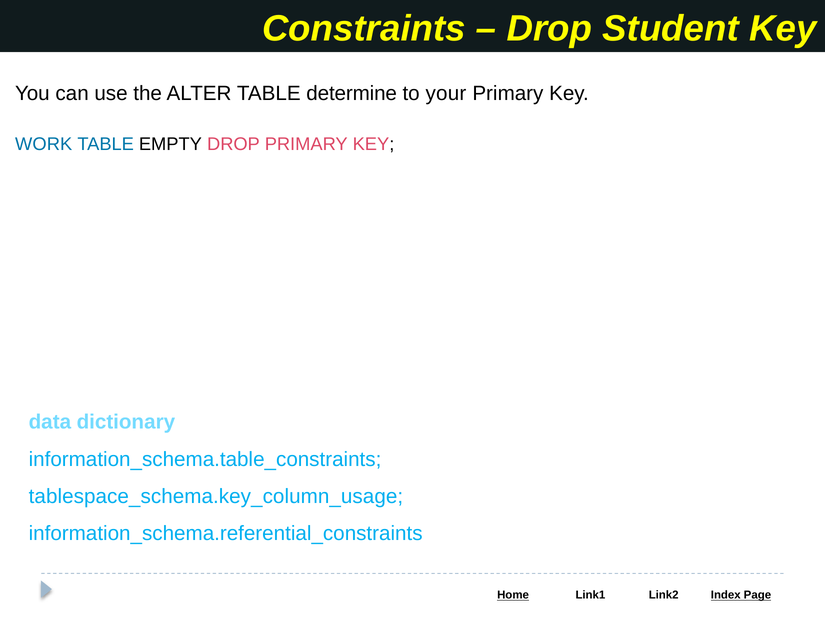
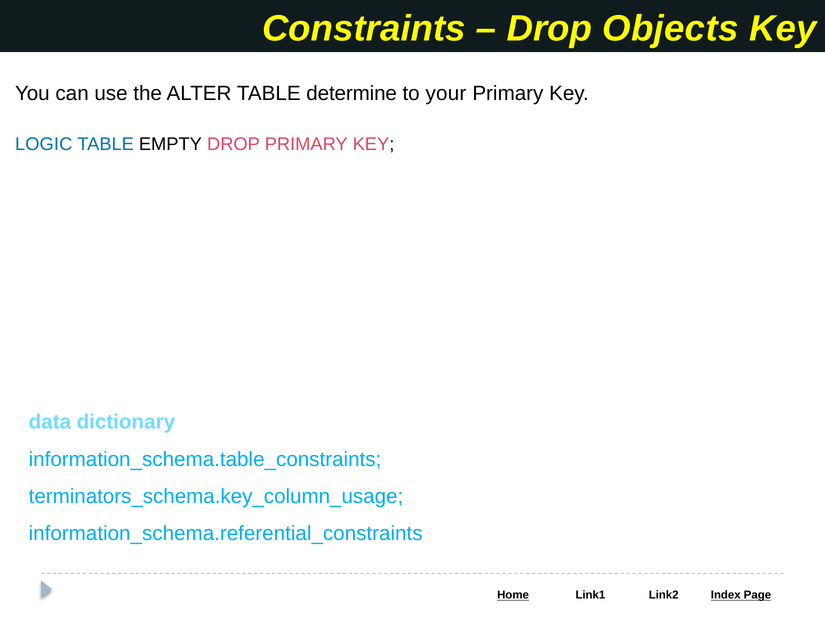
Student: Student -> Objects (670, 29)
WORK: WORK -> LOGIC (44, 144)
tablespace_schema.key_column_usage: tablespace_schema.key_column_usage -> terminators_schema.key_column_usage (216, 496)
